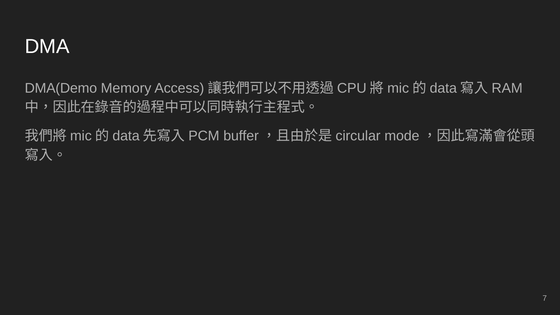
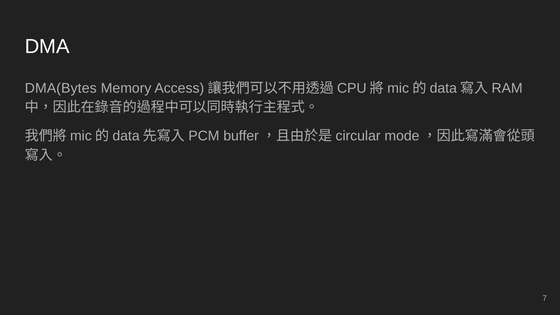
DMA(Demo: DMA(Demo -> DMA(Bytes (61, 88)
